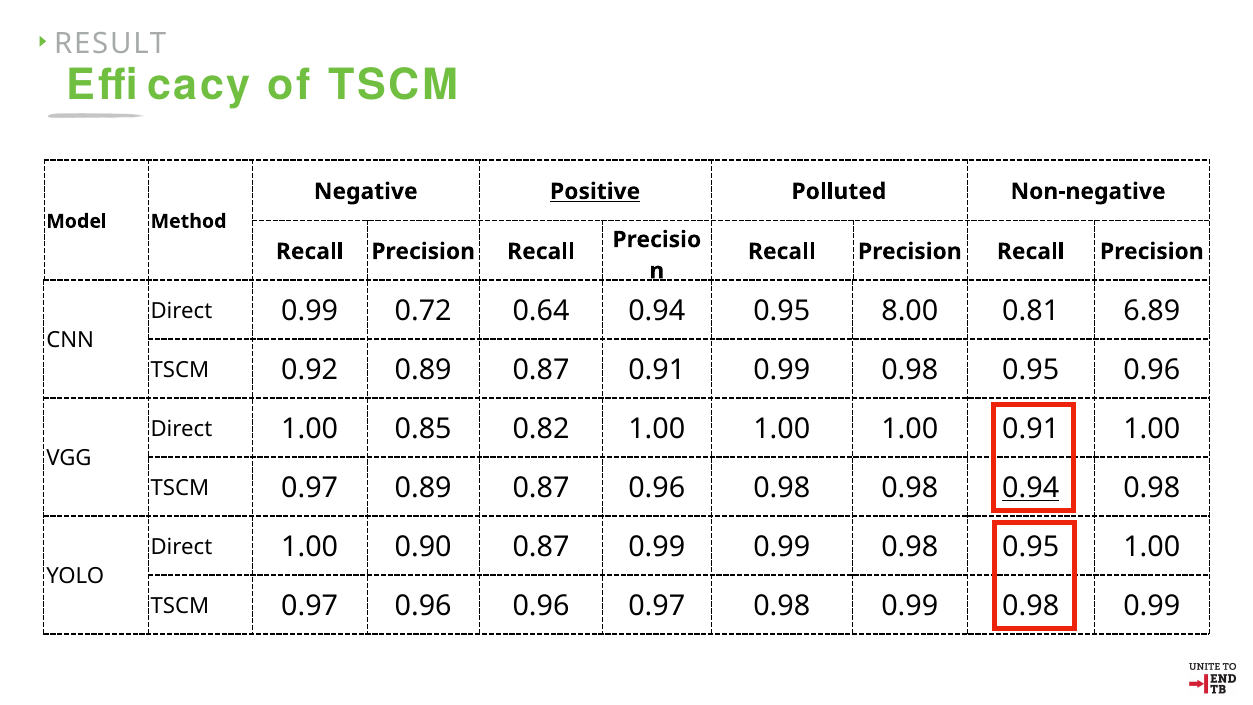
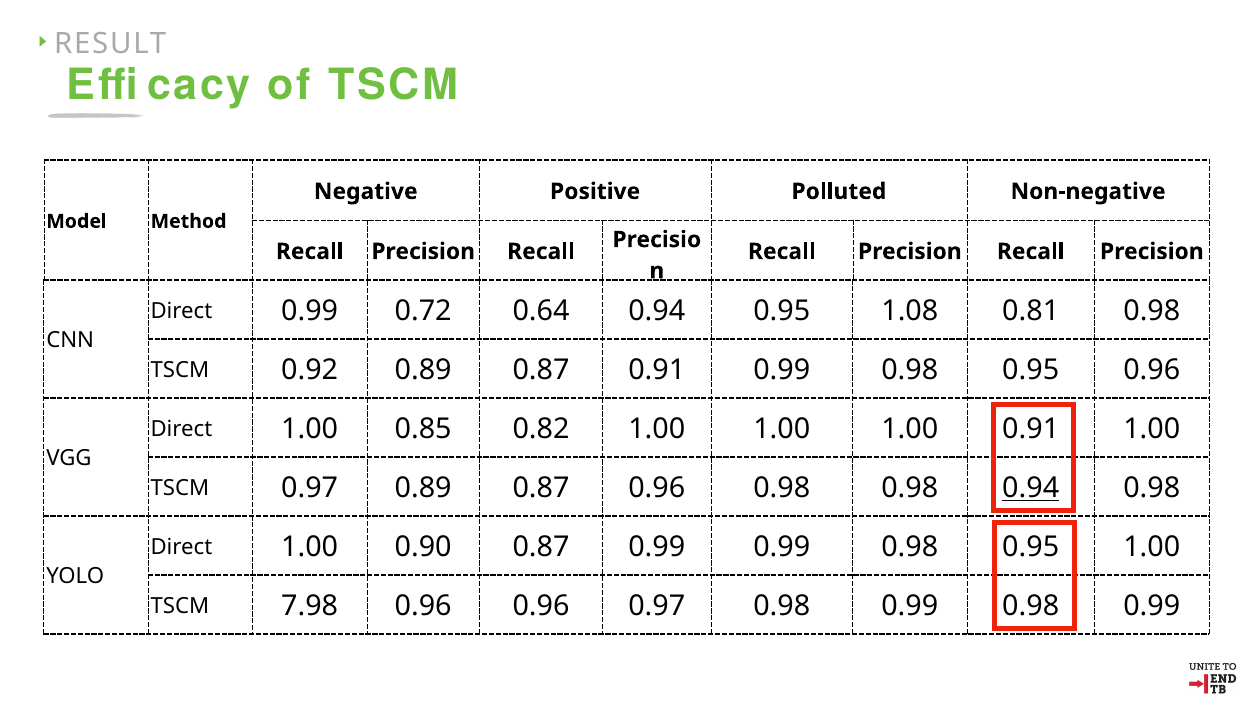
Positive underline: present -> none (595, 191)
8.00: 8.00 -> 1.08 (910, 311)
0.81 6.89: 6.89 -> 0.98 (1152, 311)
0.97: 0.97 -> 7.98 (310, 606)
